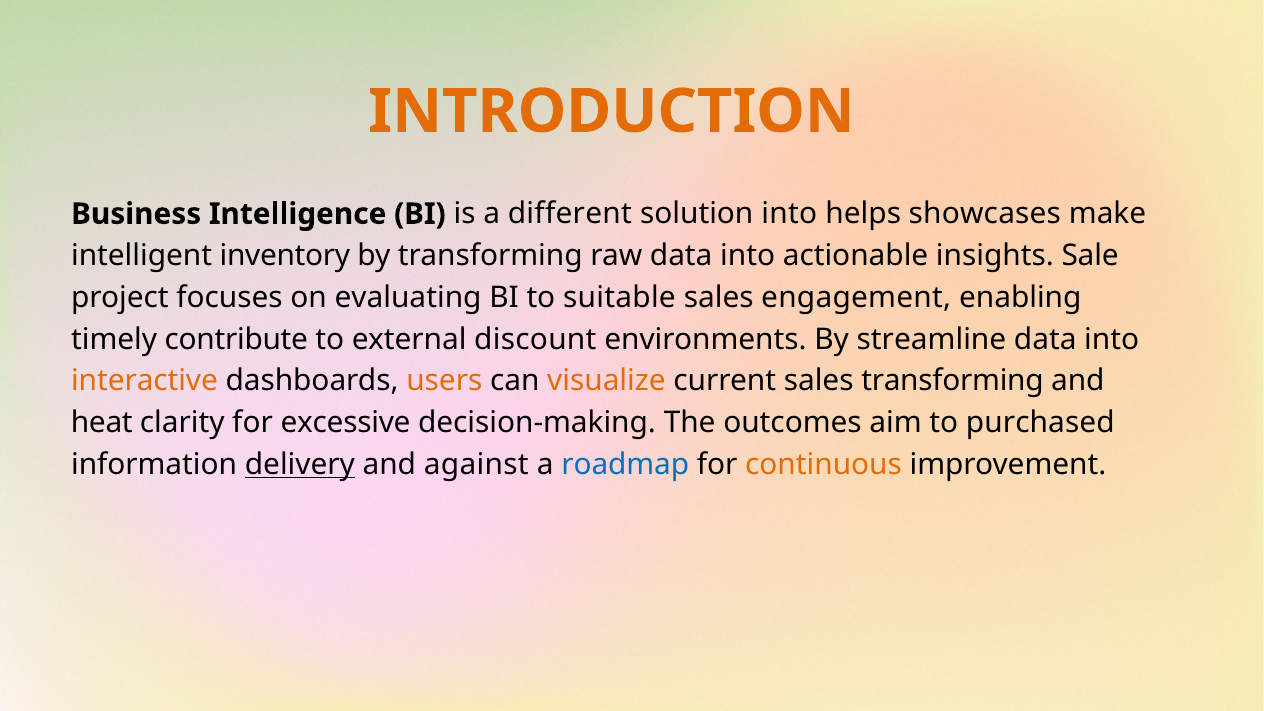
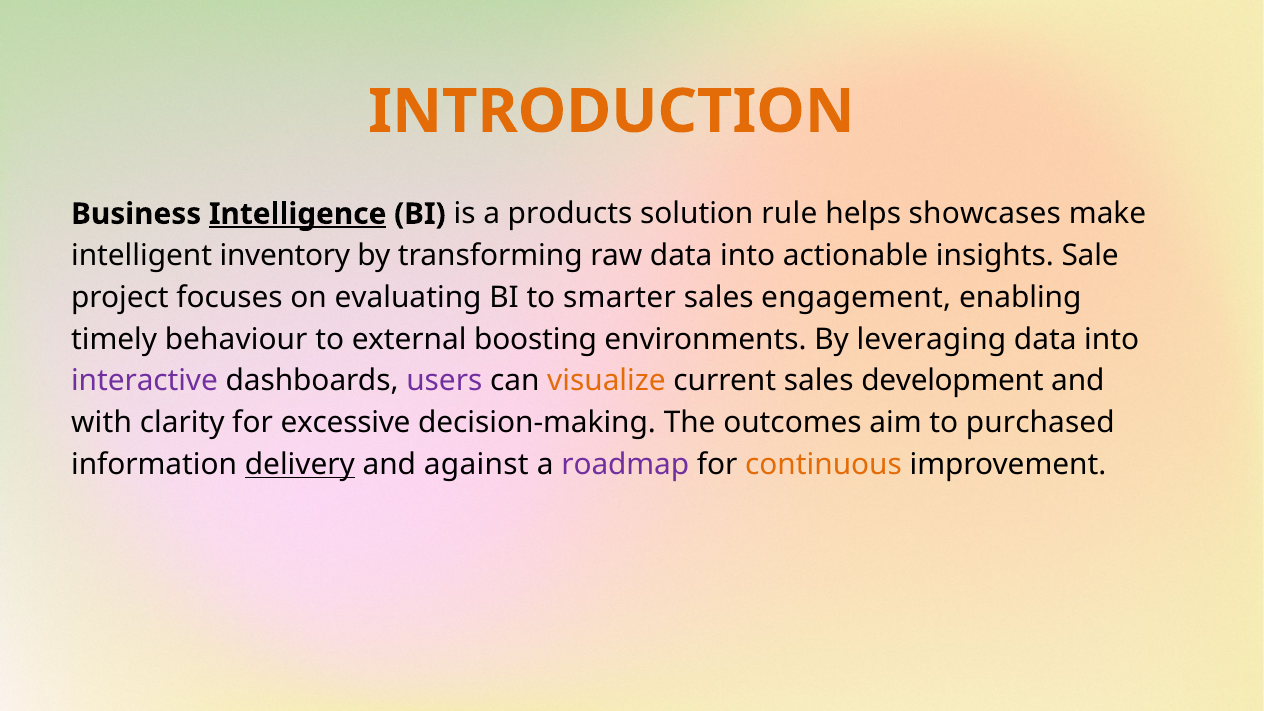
Intelligence underline: none -> present (298, 214)
different: different -> products (570, 214)
solution into: into -> rule (789, 214)
suitable: suitable -> smarter (619, 297)
contribute: contribute -> behaviour (236, 339)
discount: discount -> boosting (536, 339)
streamline: streamline -> leveraging (931, 339)
interactive colour: orange -> purple (144, 381)
users colour: orange -> purple (444, 381)
sales transforming: transforming -> development (952, 381)
heat: heat -> with (102, 423)
roadmap colour: blue -> purple (625, 465)
